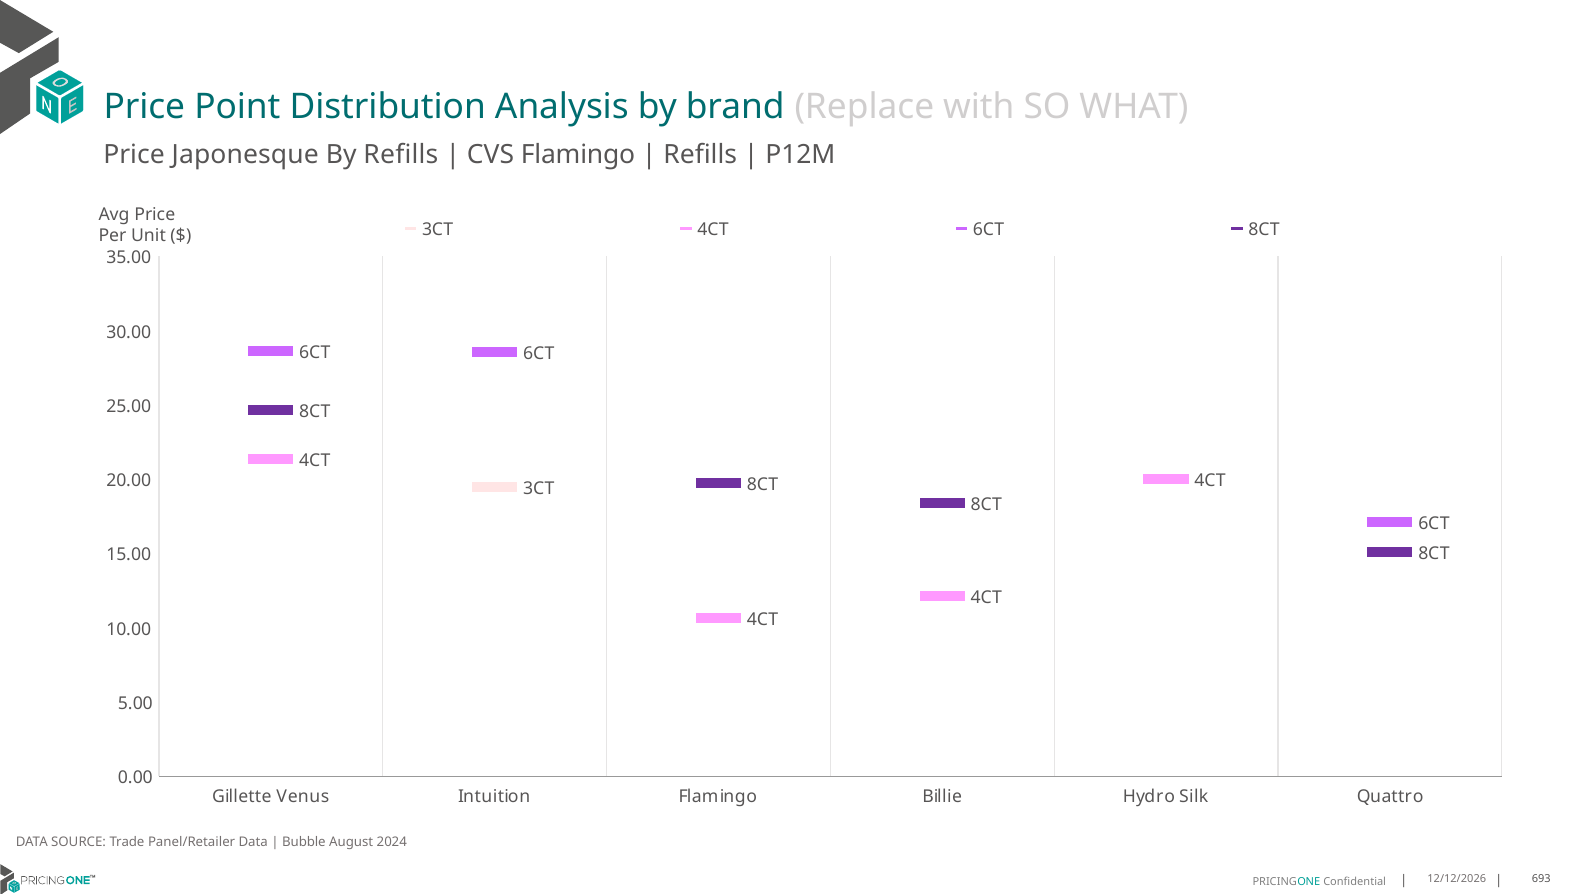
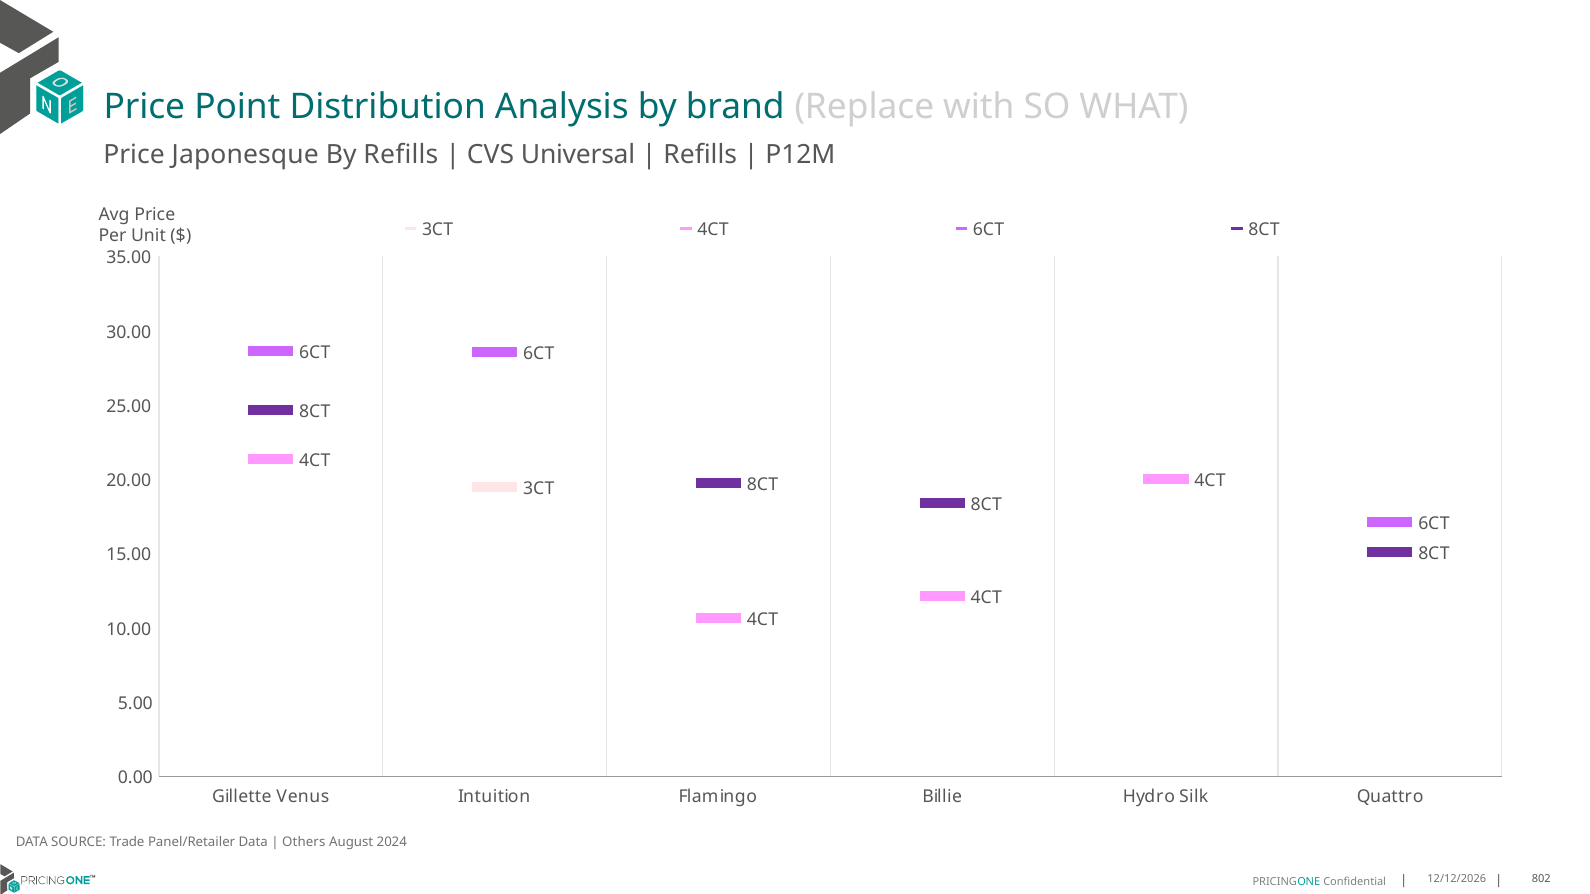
CVS Flamingo: Flamingo -> Universal (578, 155)
Bubble: Bubble -> Others (304, 842)
693: 693 -> 802 (1541, 879)
